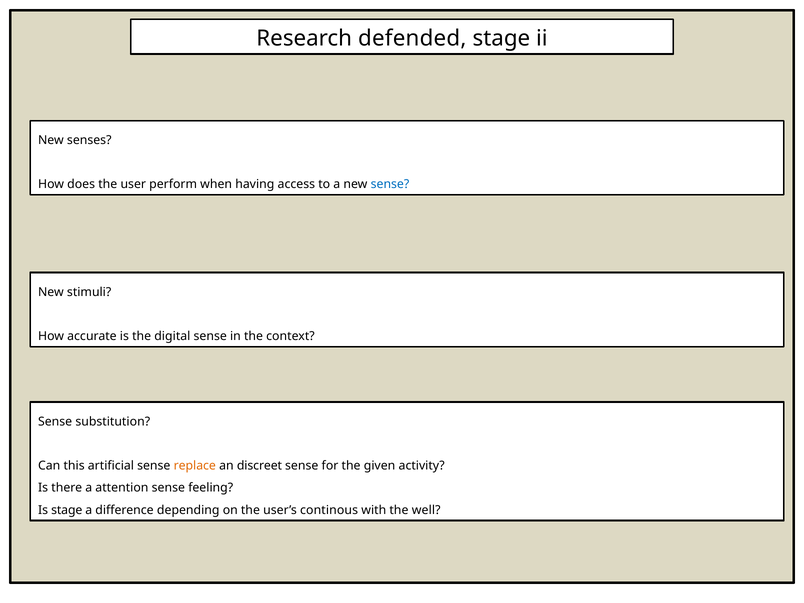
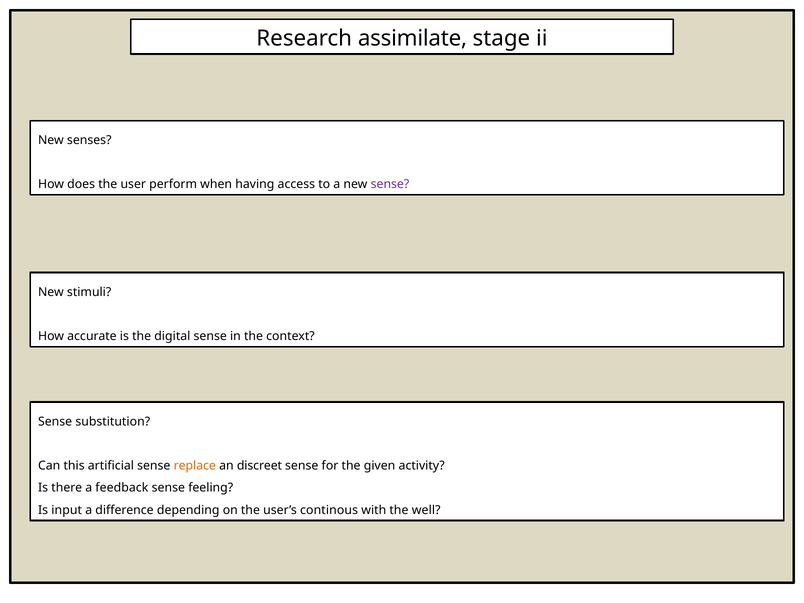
defended: defended -> assimilate (412, 38)
sense colour: blue -> purple (390, 184)
attention: attention -> feedback (122, 488)
Is stage: stage -> input (67, 510)
